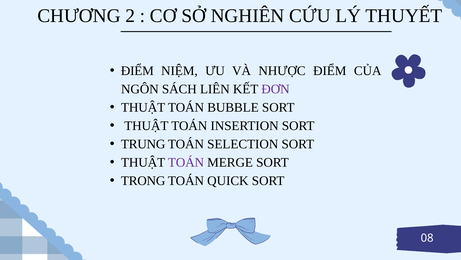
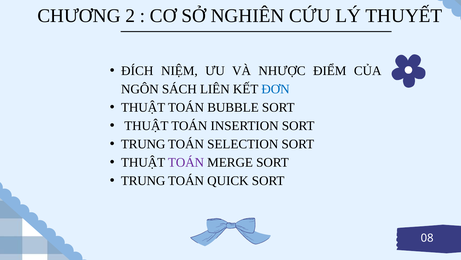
ĐIỂM: ĐIỂM -> ĐÍCH (137, 71)
ĐƠN colour: purple -> blue (275, 89)
TRONG: TRONG -> TRUNG (143, 180)
